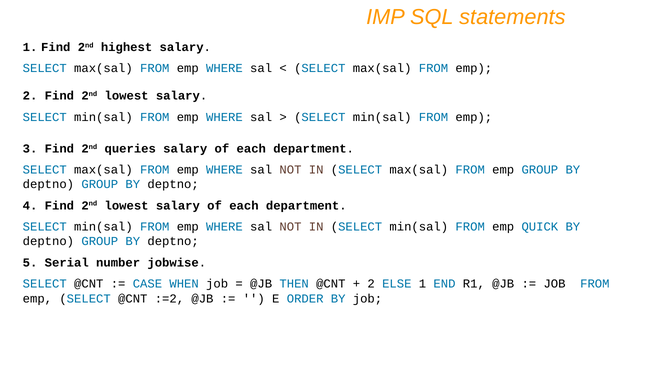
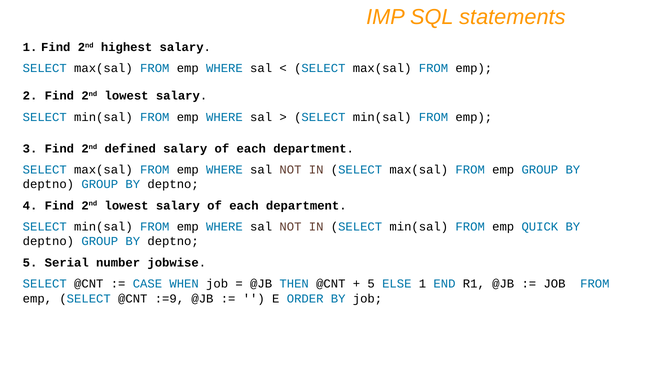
queries: queries -> defined (130, 149)
2: 2 -> 5 (371, 284)
:=2: :=2 -> :=9 (169, 299)
